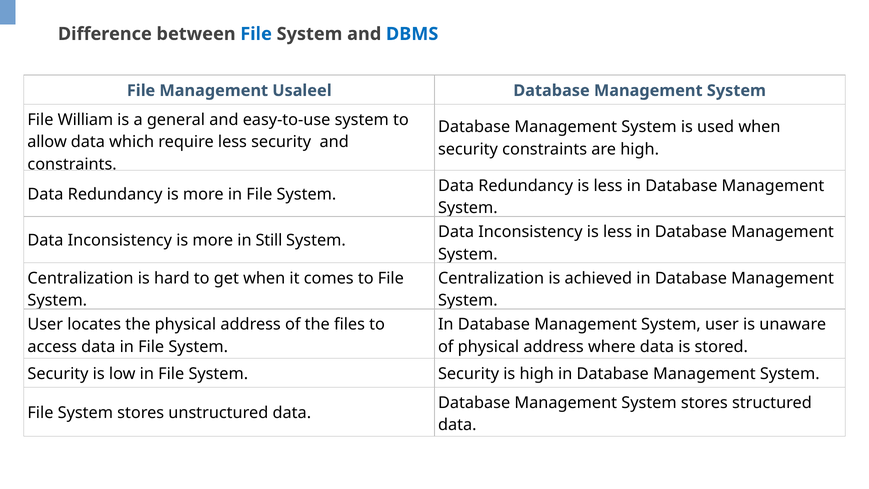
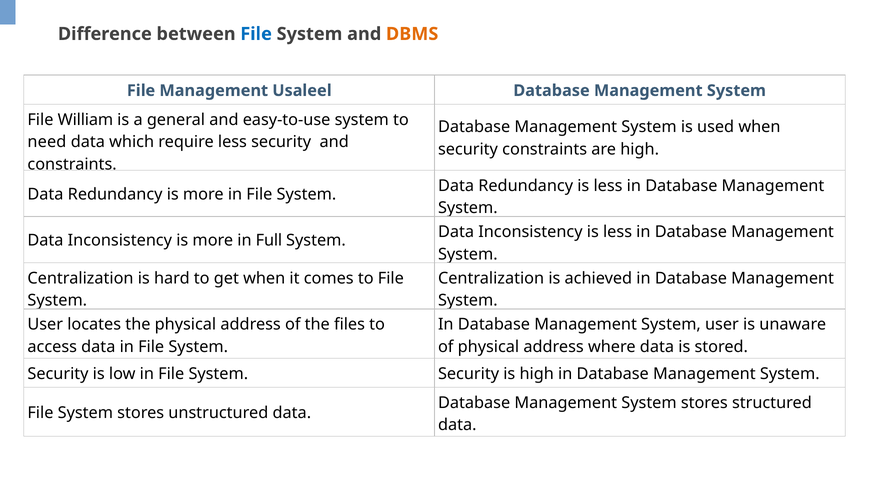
DBMS colour: blue -> orange (412, 34)
allow: allow -> need (47, 142)
Still: Still -> Full (269, 240)
